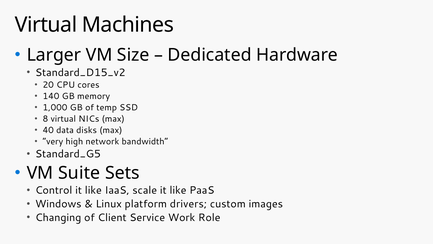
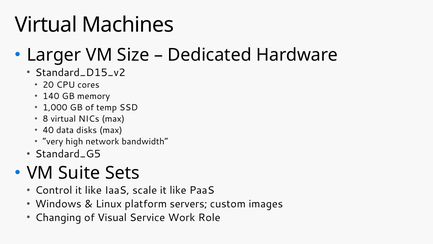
drivers: drivers -> servers (188, 204)
Client: Client -> Visual (112, 217)
